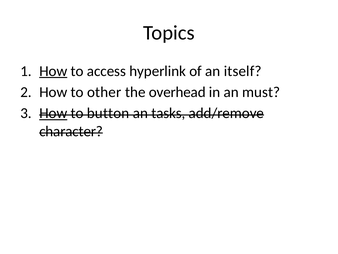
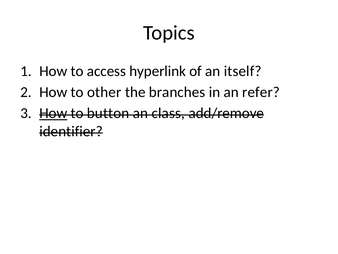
How underline: present -> none (53, 71)
overhead: overhead -> branches (177, 92)
must: must -> refer (261, 92)
tasks: tasks -> class (168, 113)
character: character -> identifier (71, 131)
